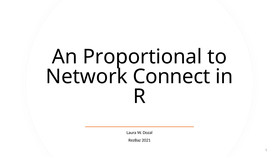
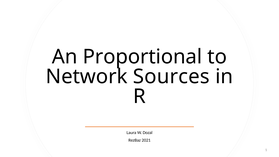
Connect: Connect -> Sources (171, 77)
